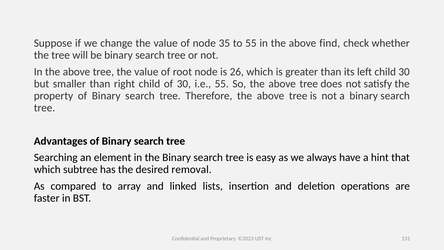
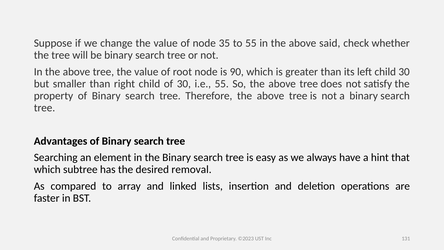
find: find -> said (330, 43)
26: 26 -> 90 (237, 72)
